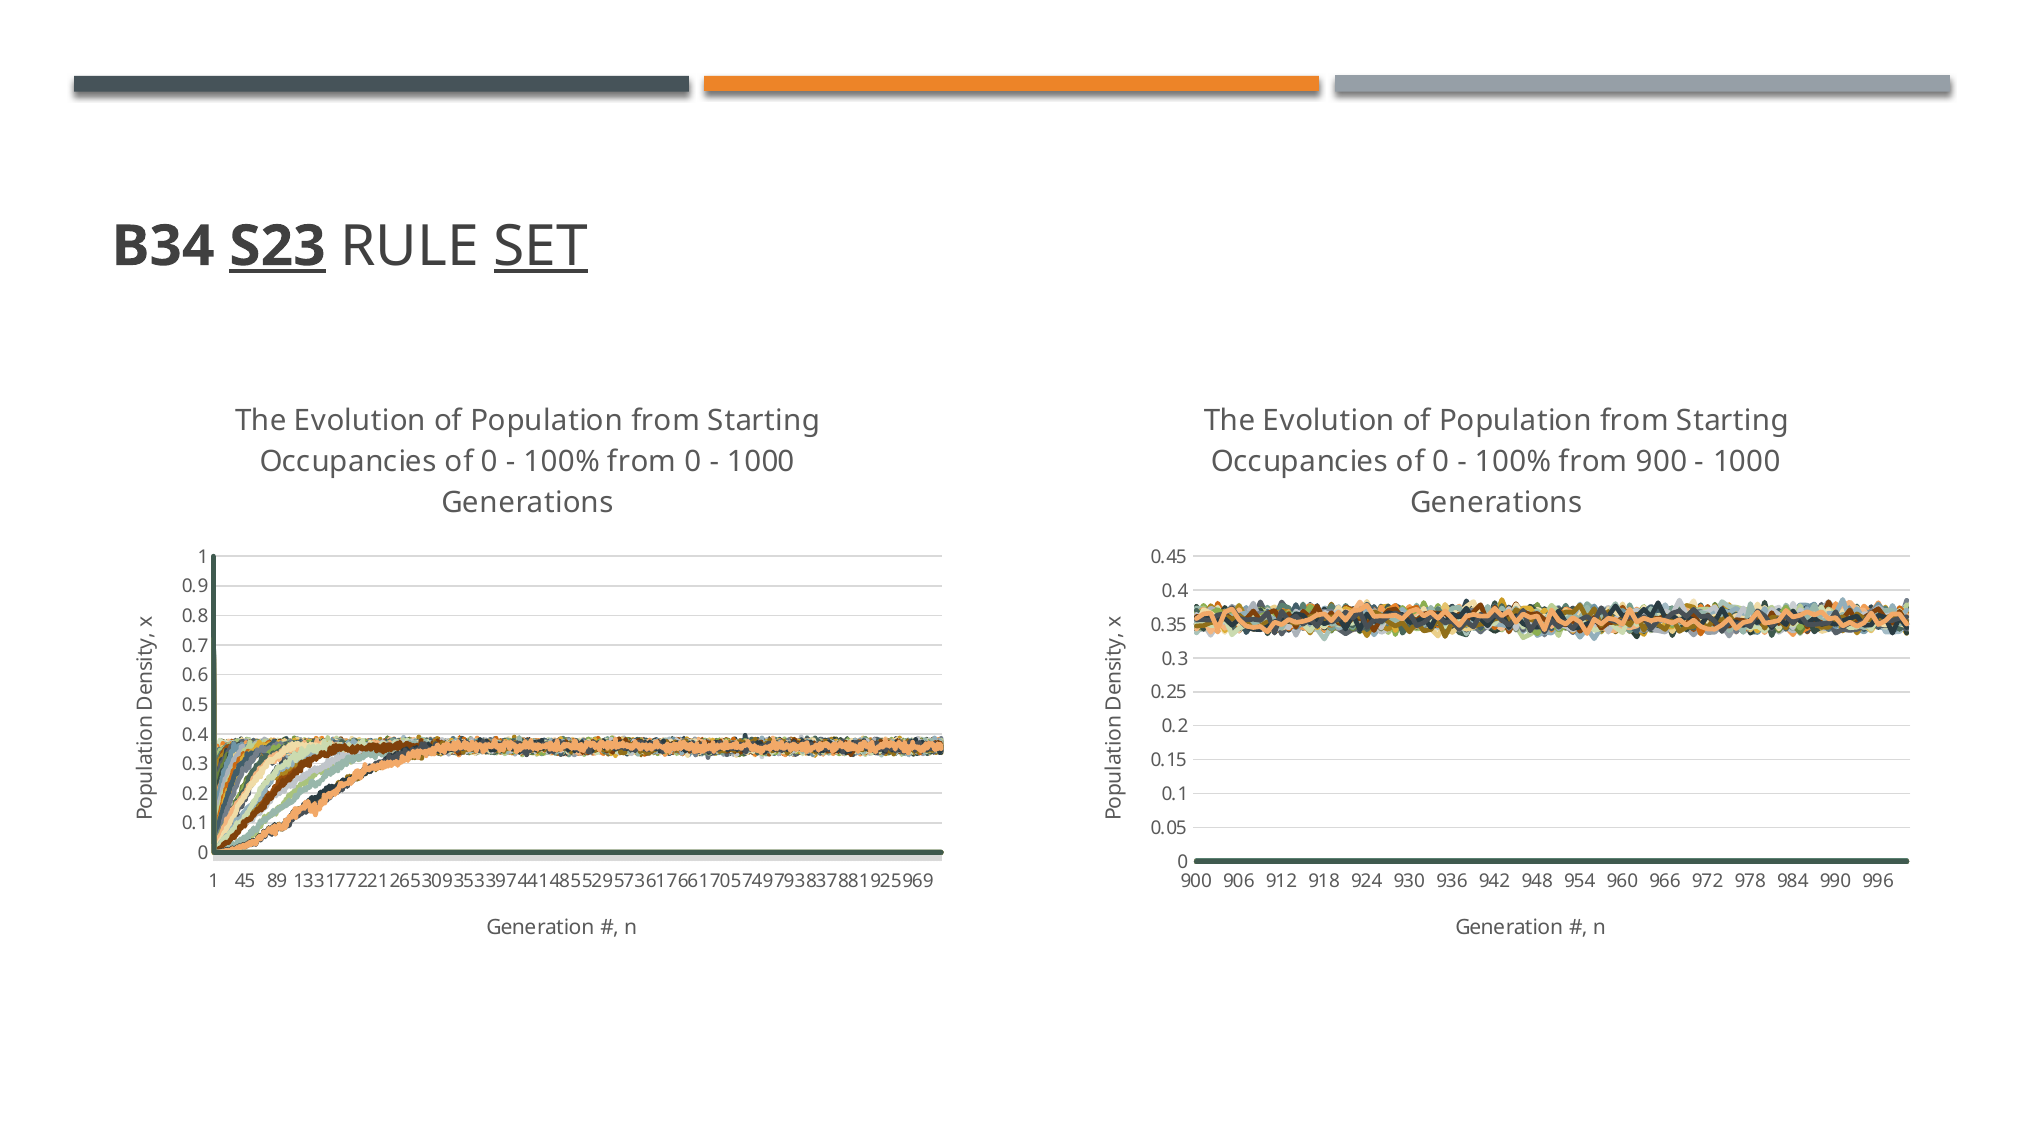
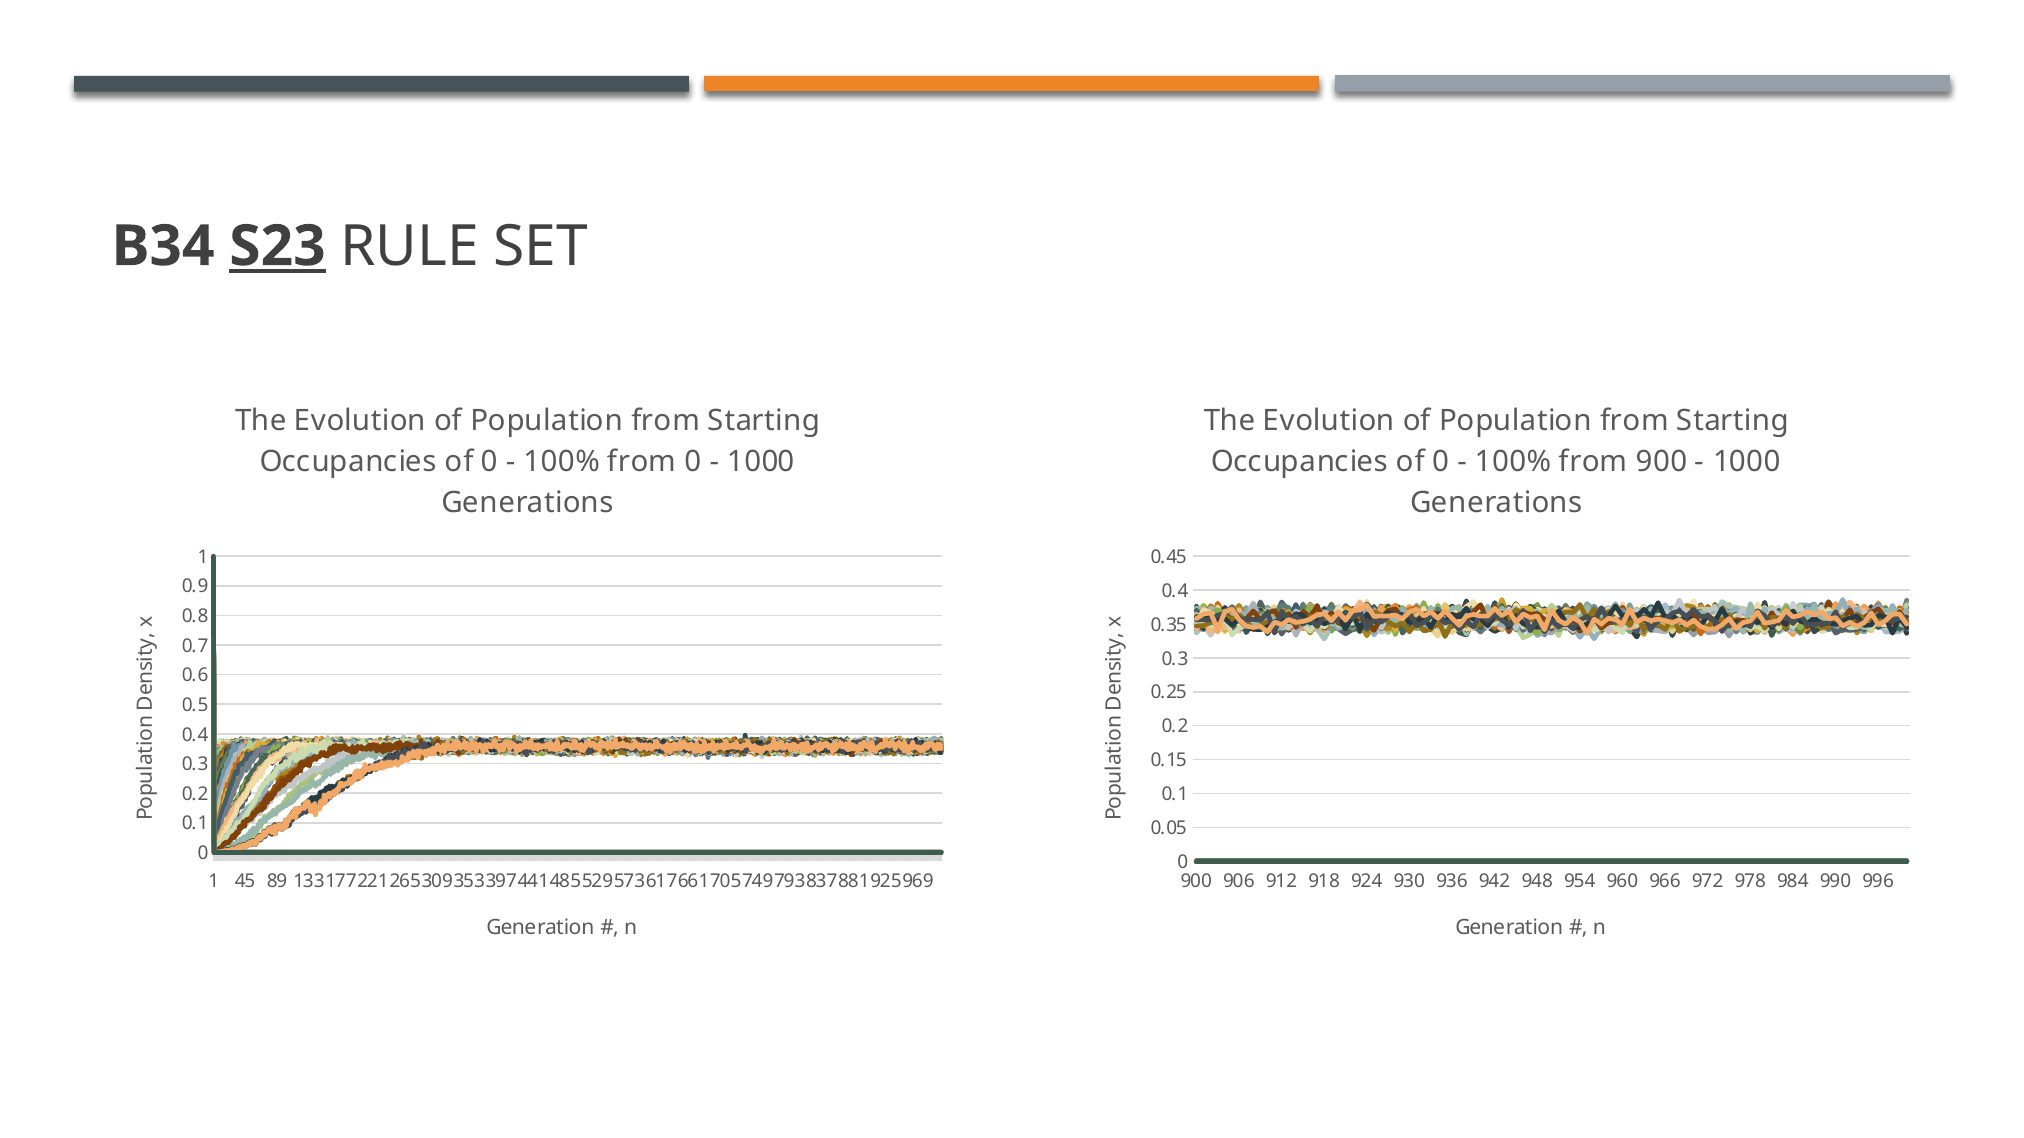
SET underline: present -> none (541, 246)
